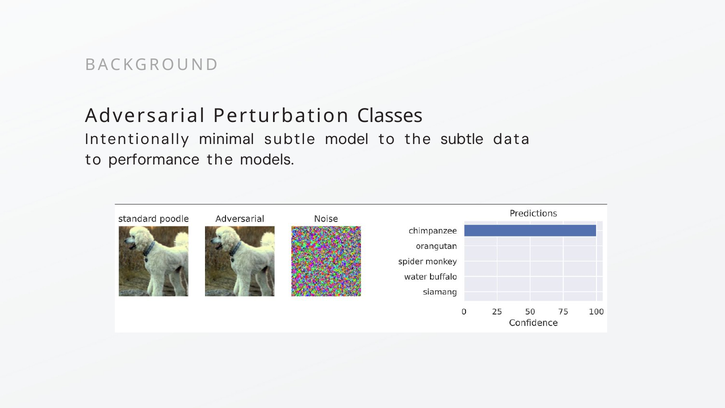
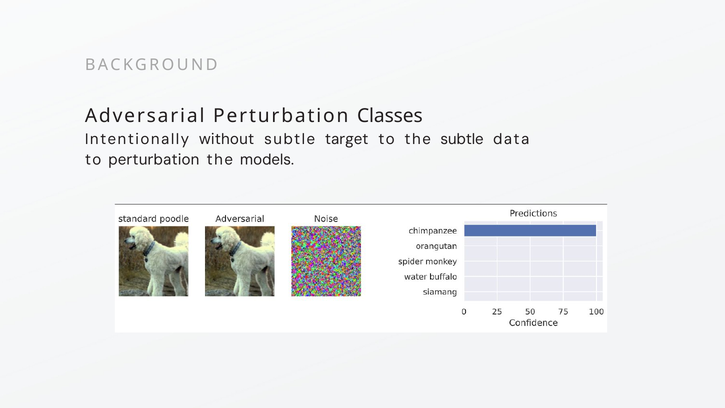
minimal: minimal -> without (227, 139)
model: model -> target (347, 139)
to performance: performance -> perturbation (154, 160)
